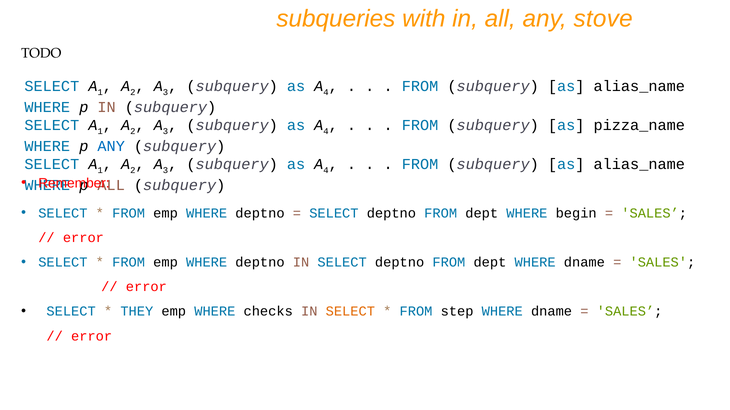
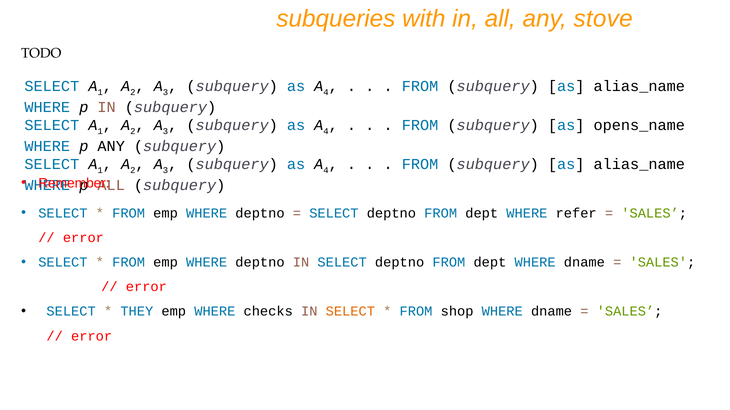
pizza_name: pizza_name -> opens_name (639, 126)
ANY colour: blue -> black (111, 146)
begin: begin -> refer (576, 213)
step: step -> shop (457, 312)
